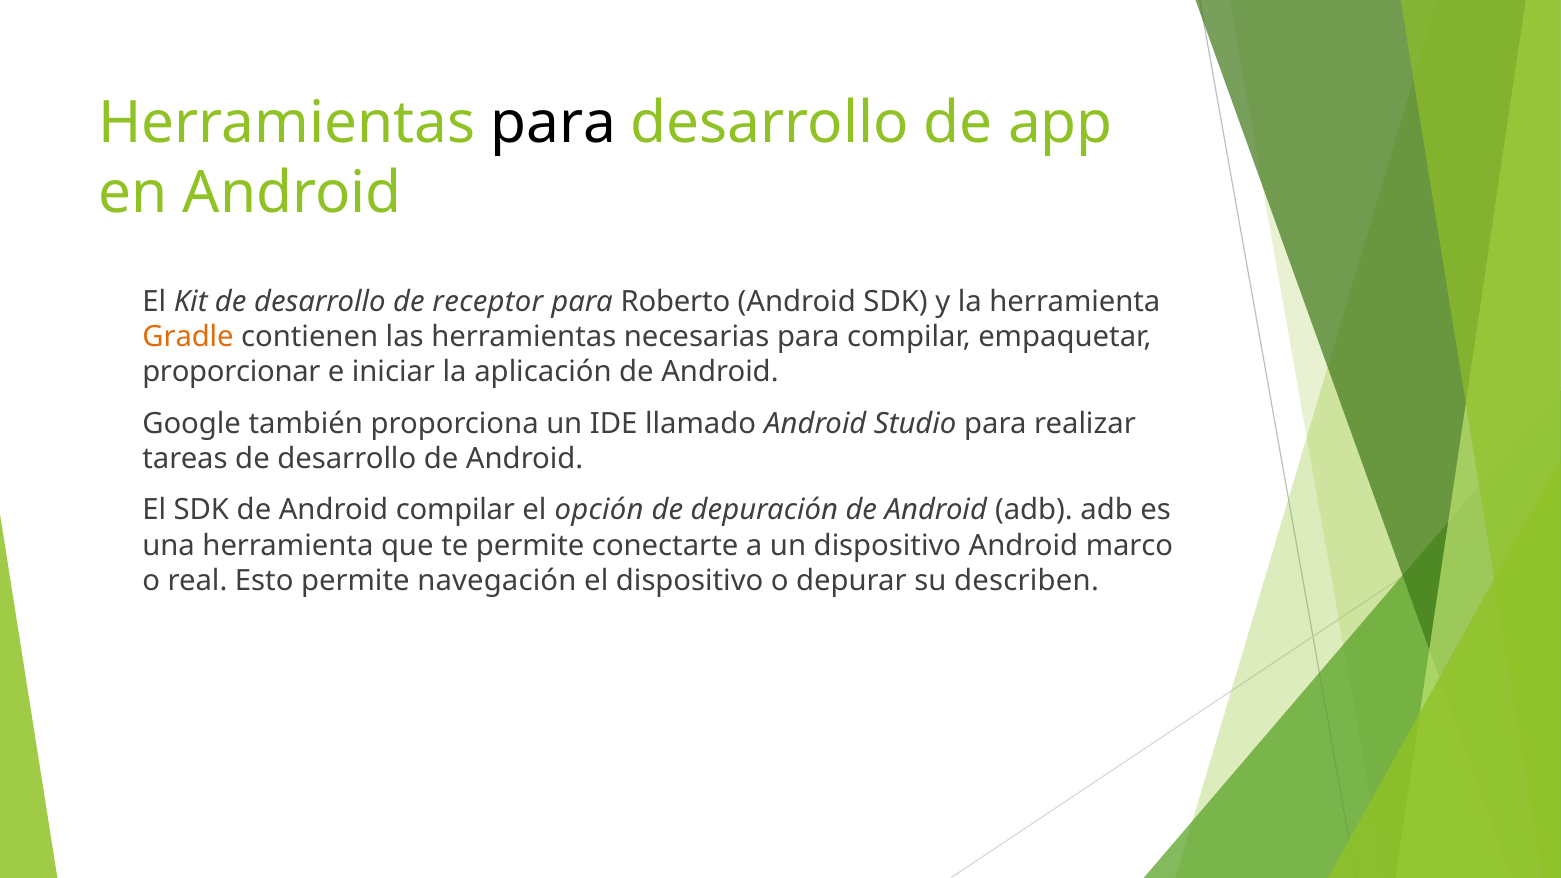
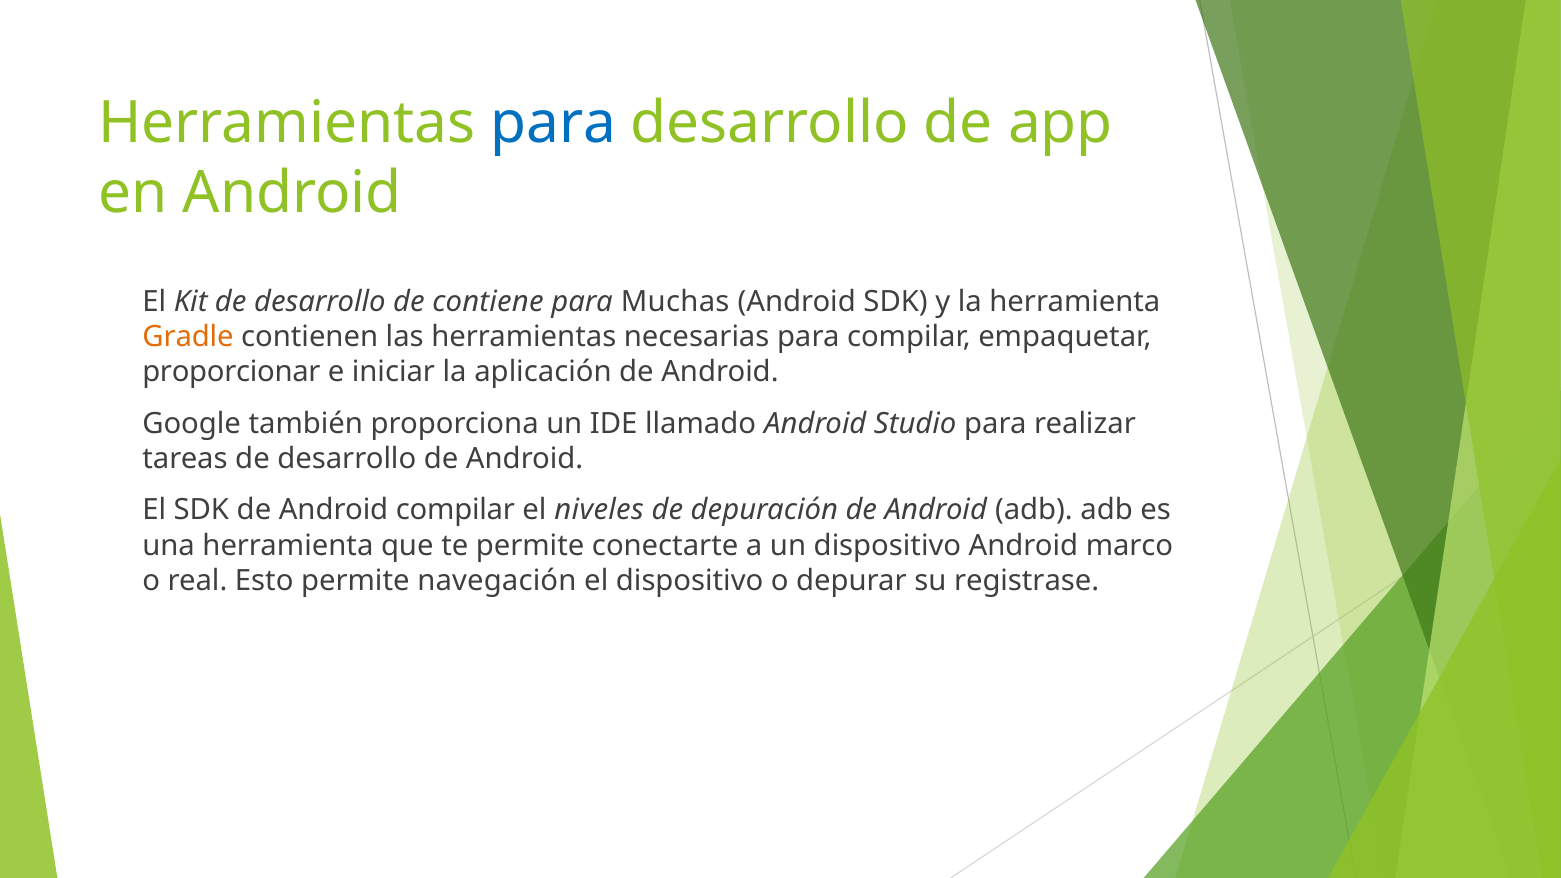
para colour: black -> blue (553, 123)
receptor: receptor -> contiene (488, 302)
Roberto: Roberto -> Muchas (675, 302)
opción: opción -> niveles (599, 510)
describen: describen -> registrase (1027, 581)
